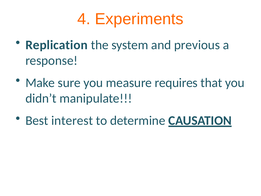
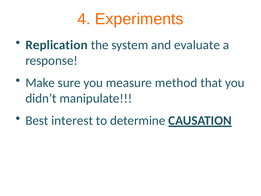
previous: previous -> evaluate (197, 45)
requires: requires -> method (176, 83)
